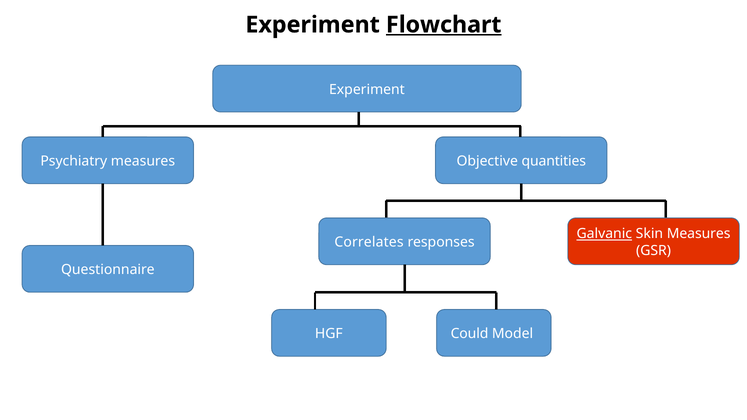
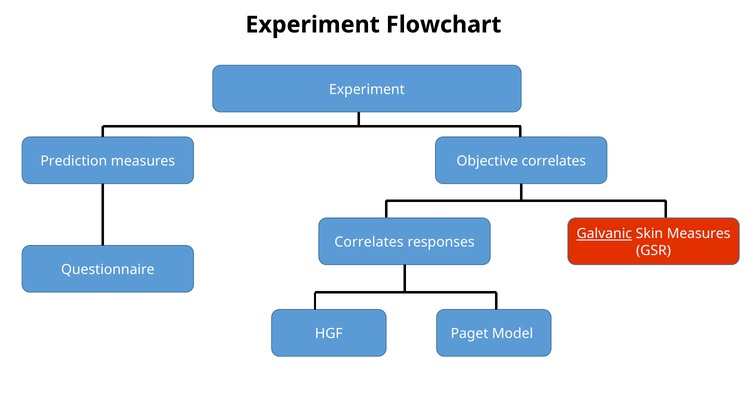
Flowchart underline: present -> none (444, 25)
Psychiatry: Psychiatry -> Prediction (74, 161)
Objective quantities: quantities -> correlates (554, 161)
Could: Could -> Paget (469, 334)
